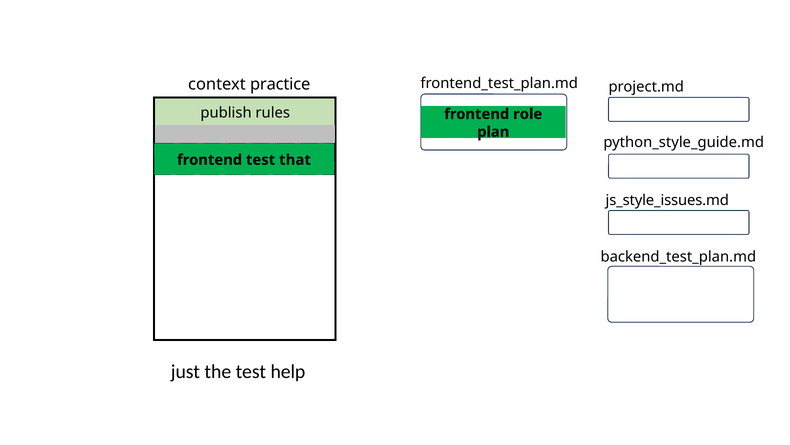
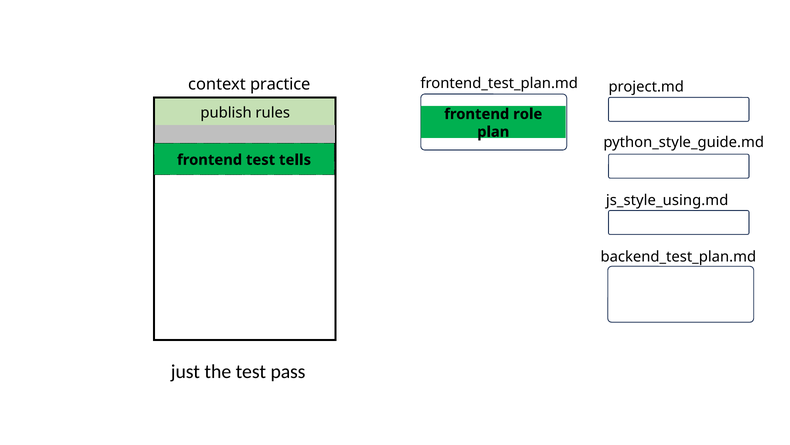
that: that -> tells (295, 160)
js_style_issues.md: js_style_issues.md -> js_style_using.md (667, 200)
help: help -> pass (288, 371)
